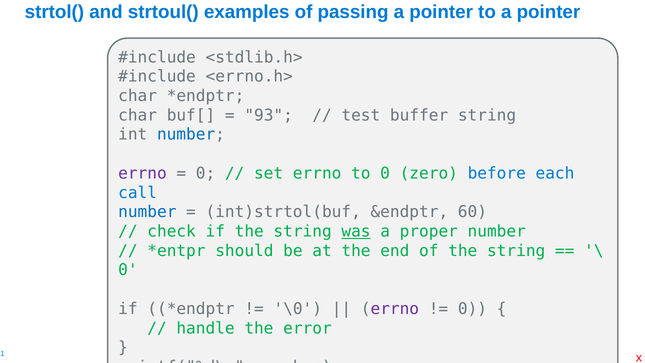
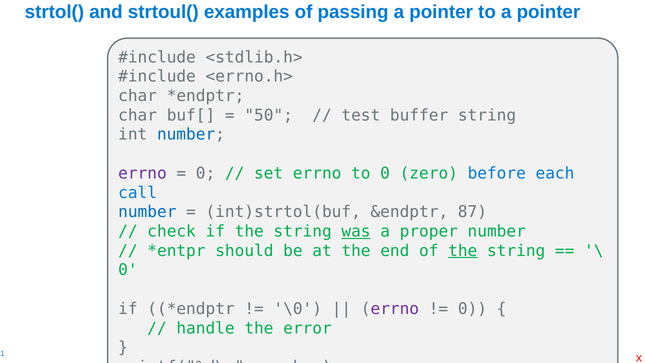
93: 93 -> 50 (269, 115)
60: 60 -> 87 (472, 212)
the underline: none -> present (463, 251)
